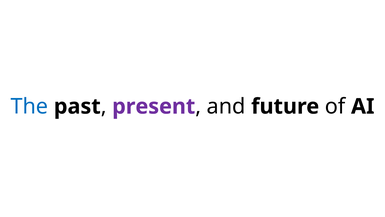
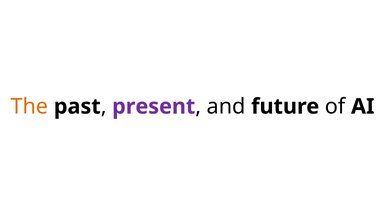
The colour: blue -> orange (29, 106)
